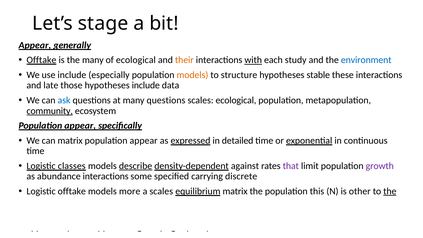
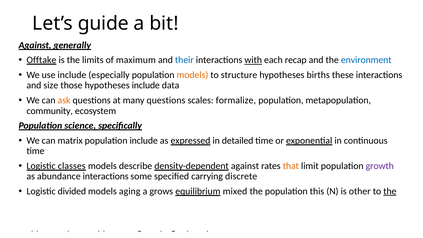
stage: stage -> guide (103, 23)
Appear: Appear -> Against (35, 45)
the many: many -> limits (93, 60)
of ecological: ecological -> maximum (136, 60)
their colour: orange -> blue (184, 60)
study: study -> recap (296, 60)
stable: stable -> births (318, 75)
and late: late -> size (51, 85)
ask colour: blue -> orange (64, 100)
scales ecological: ecological -> formalize (236, 100)
community underline: present -> none (50, 111)
appear: appear -> science (80, 126)
appear: appear -> include (144, 141)
describe underline: present -> none (136, 166)
that colour: purple -> orange (291, 166)
Logistic offtake: offtake -> divided (72, 191)
more: more -> aging (130, 191)
a scales: scales -> grows (161, 191)
equilibrium matrix: matrix -> mixed (235, 191)
